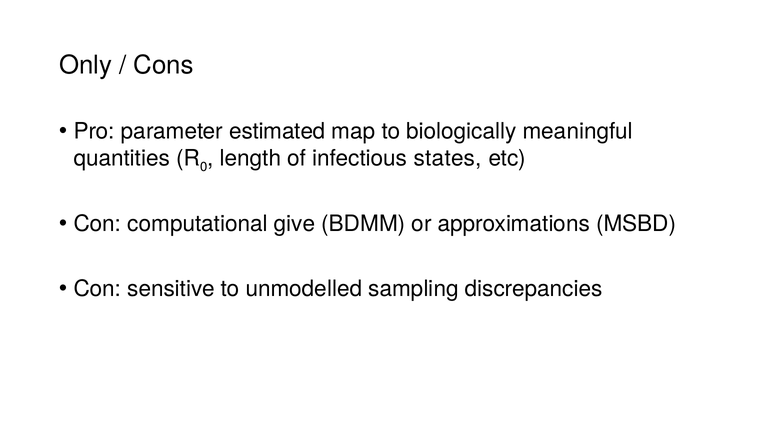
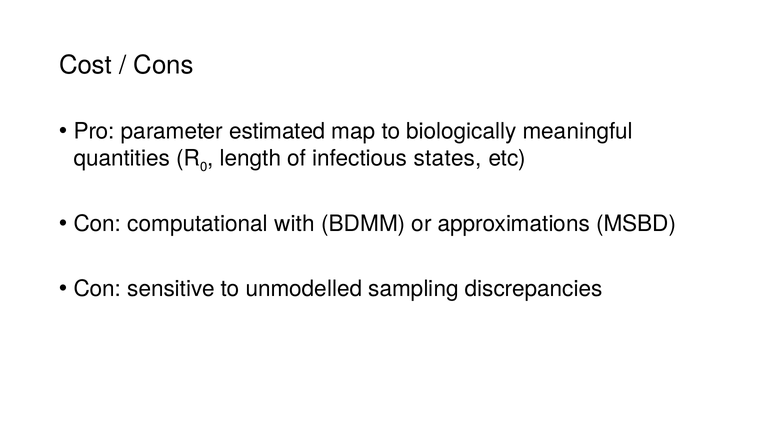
Only: Only -> Cost (85, 65)
give: give -> with (294, 224)
